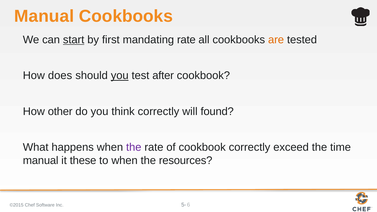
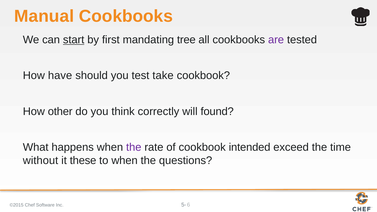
mandating rate: rate -> tree (186, 40)
are colour: orange -> purple (276, 40)
does: does -> have (60, 76)
you underline: present -> none (120, 76)
after: after -> take (163, 76)
cookbook correctly: correctly -> intended (250, 147)
manual: manual -> without (41, 160)
resources: resources -> questions (186, 160)
